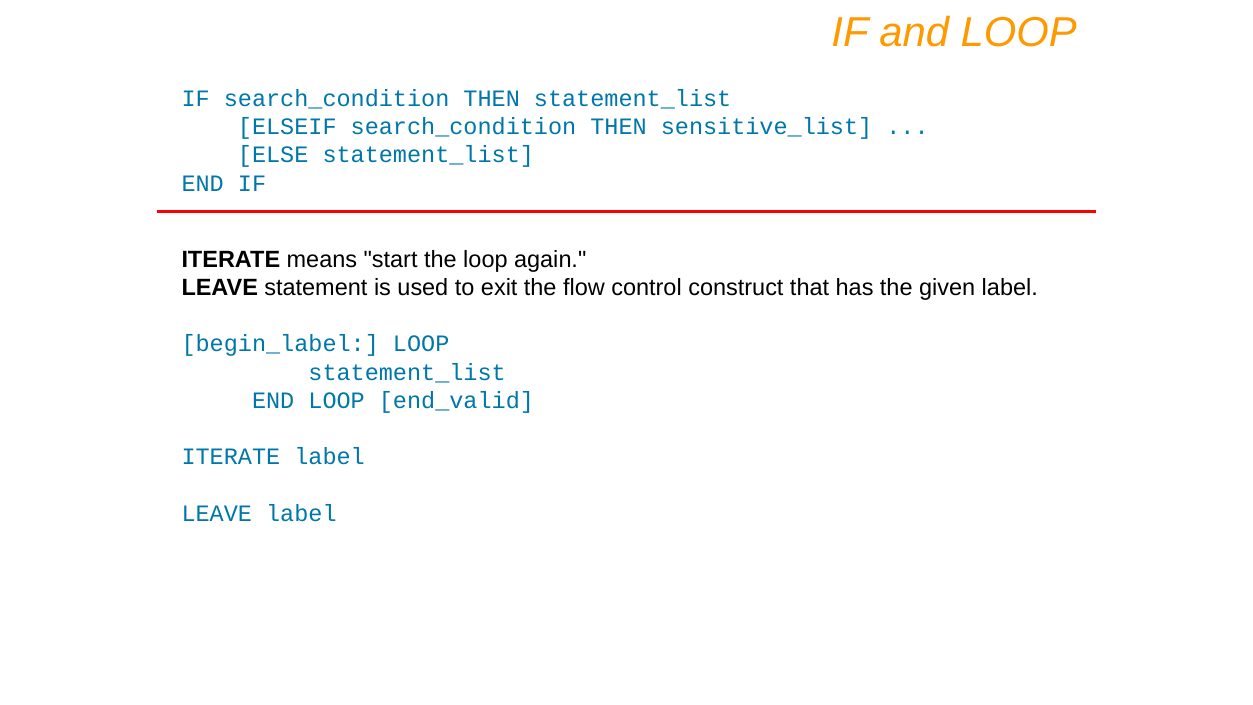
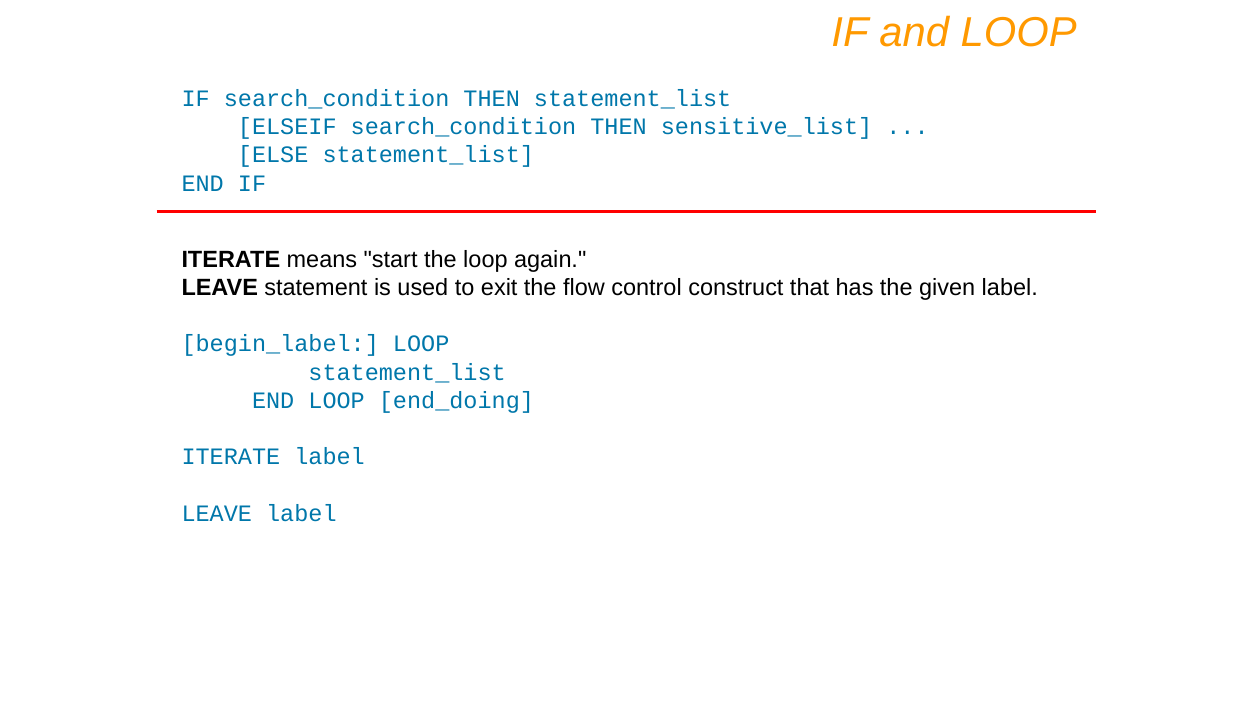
end_valid: end_valid -> end_doing (456, 400)
